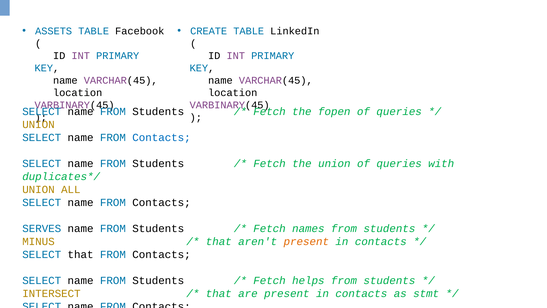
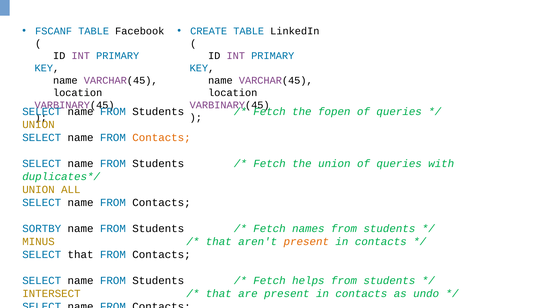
ASSETS: ASSETS -> FSCANF (54, 31)
Contacts colour: blue -> orange (162, 137)
SERVES: SERVES -> SORTBY (42, 228)
stmt: stmt -> undo (426, 293)
